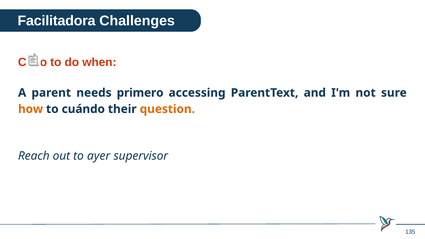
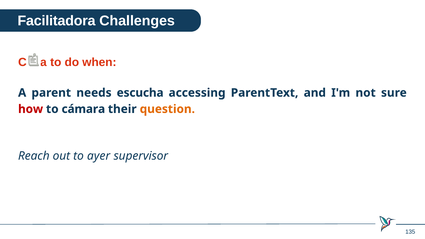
Cabo: Cabo -> Casa (32, 62)
primero: primero -> escucha (140, 93)
how colour: orange -> red (31, 109)
cuándo: cuándo -> cámara (83, 109)
